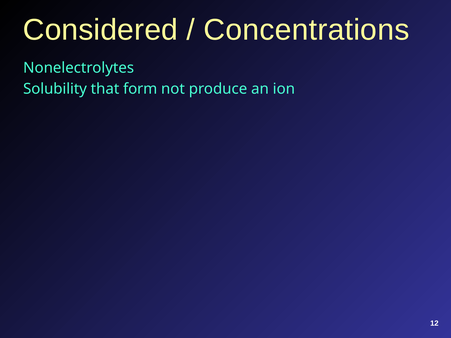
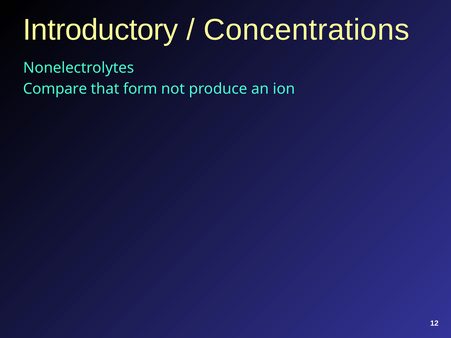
Considered: Considered -> Introductory (101, 30)
Solubility: Solubility -> Compare (55, 89)
